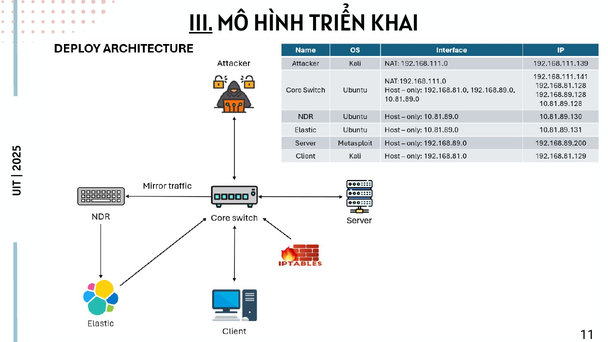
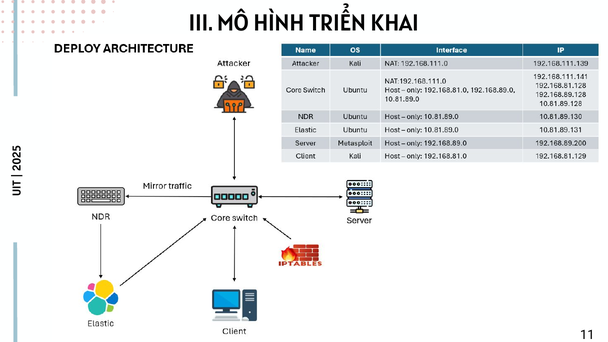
III underline: present -> none (201, 23)
